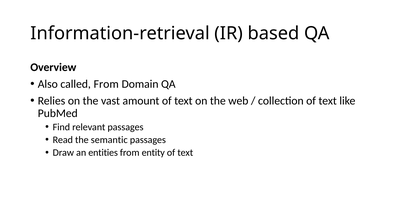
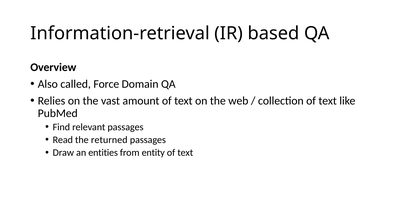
called From: From -> Force (106, 84)
semantic: semantic -> returned (109, 140)
